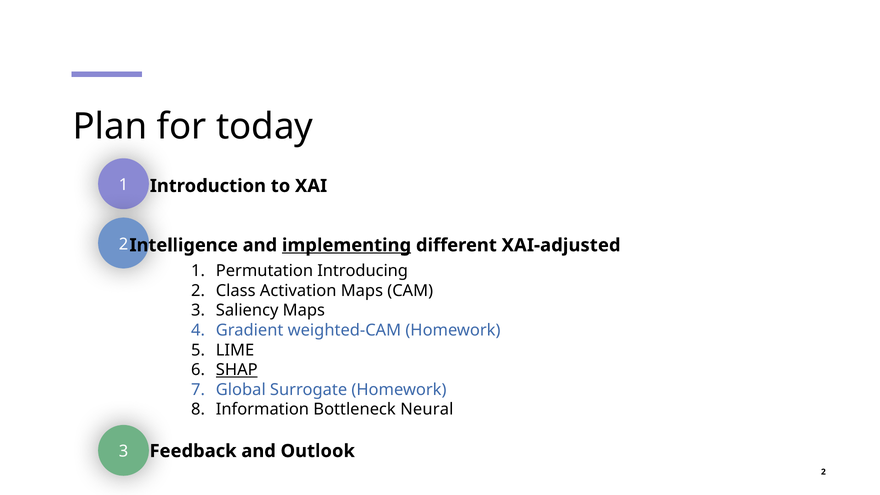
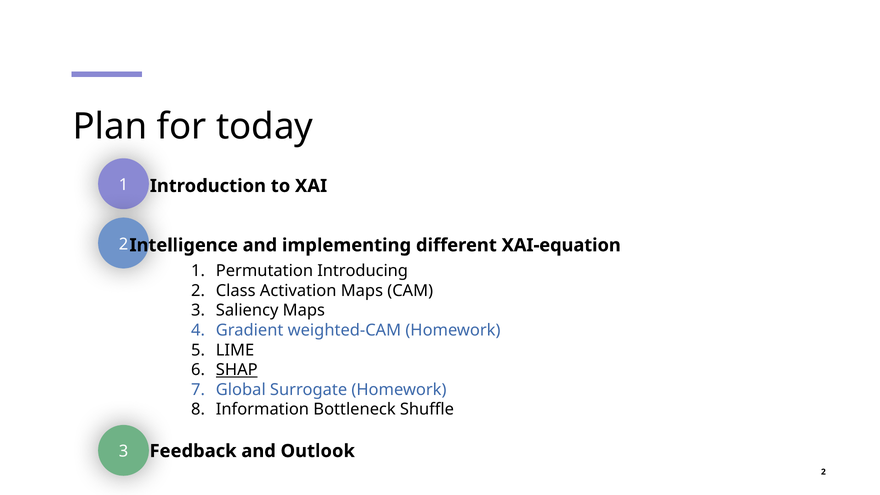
implementing underline: present -> none (347, 245)
XAI-adjusted: XAI-adjusted -> XAI-equation (561, 245)
Neural: Neural -> Shuffle (427, 410)
